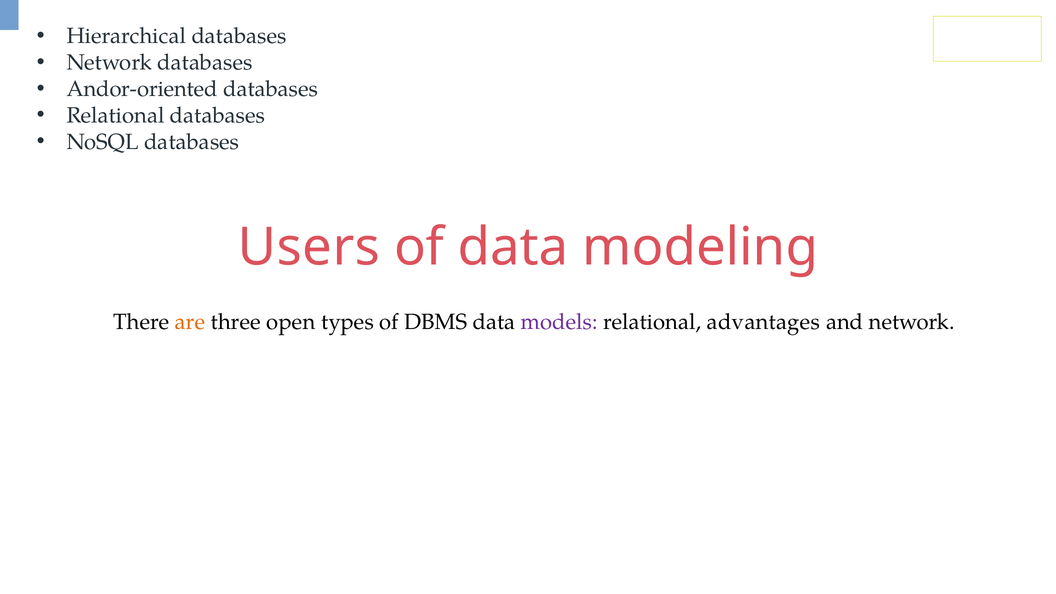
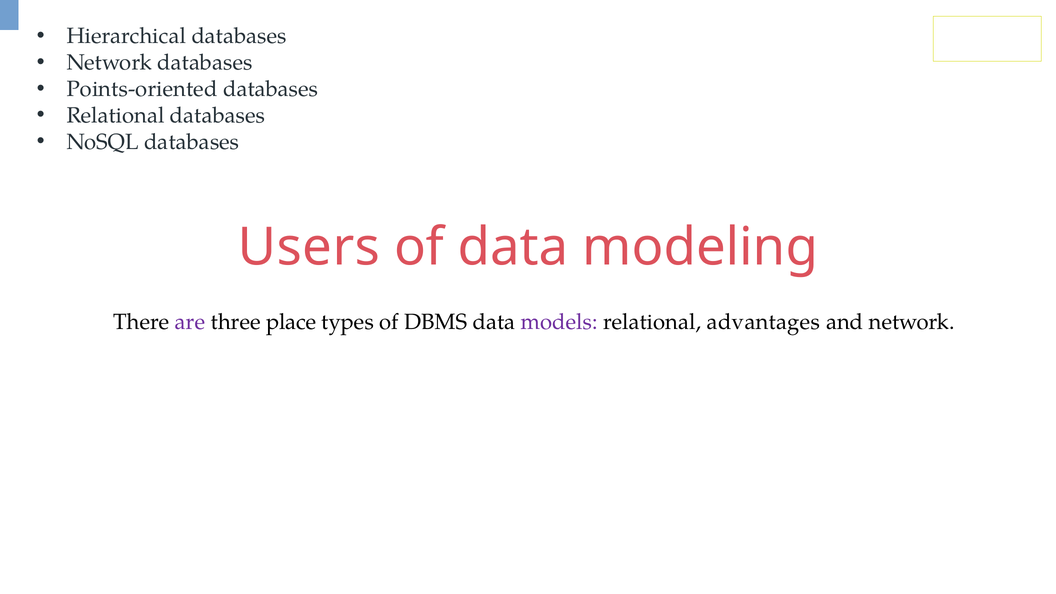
Andor-oriented: Andor-oriented -> Points-oriented (142, 89)
are colour: orange -> purple (190, 322)
open: open -> place (291, 322)
